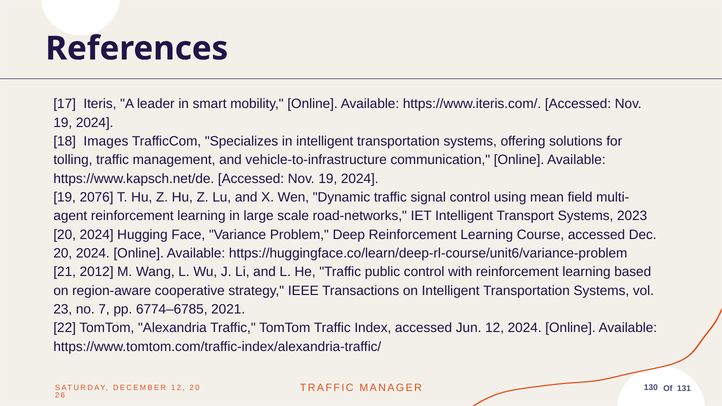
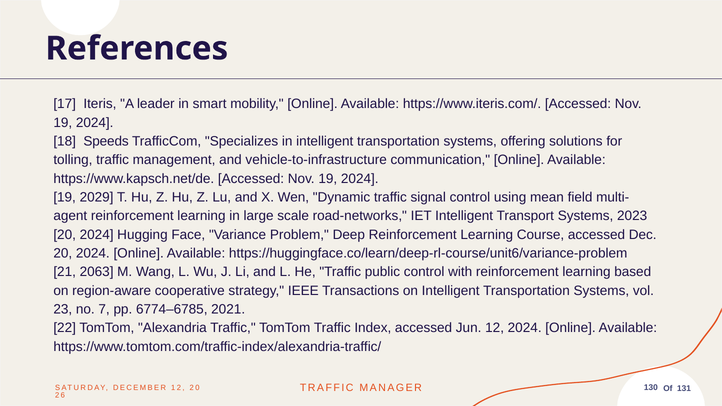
Images: Images -> Speeds (106, 141)
2076: 2076 -> 2029 (97, 197)
2012: 2012 -> 2063 (97, 272)
